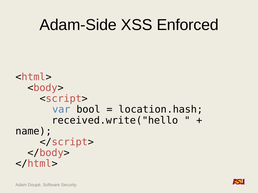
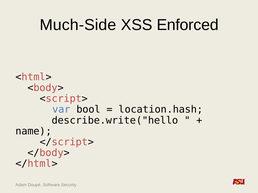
Adam-Side: Adam-Side -> Much-Side (78, 25)
received.write("hello: received.write("hello -> describe.write("hello (115, 121)
